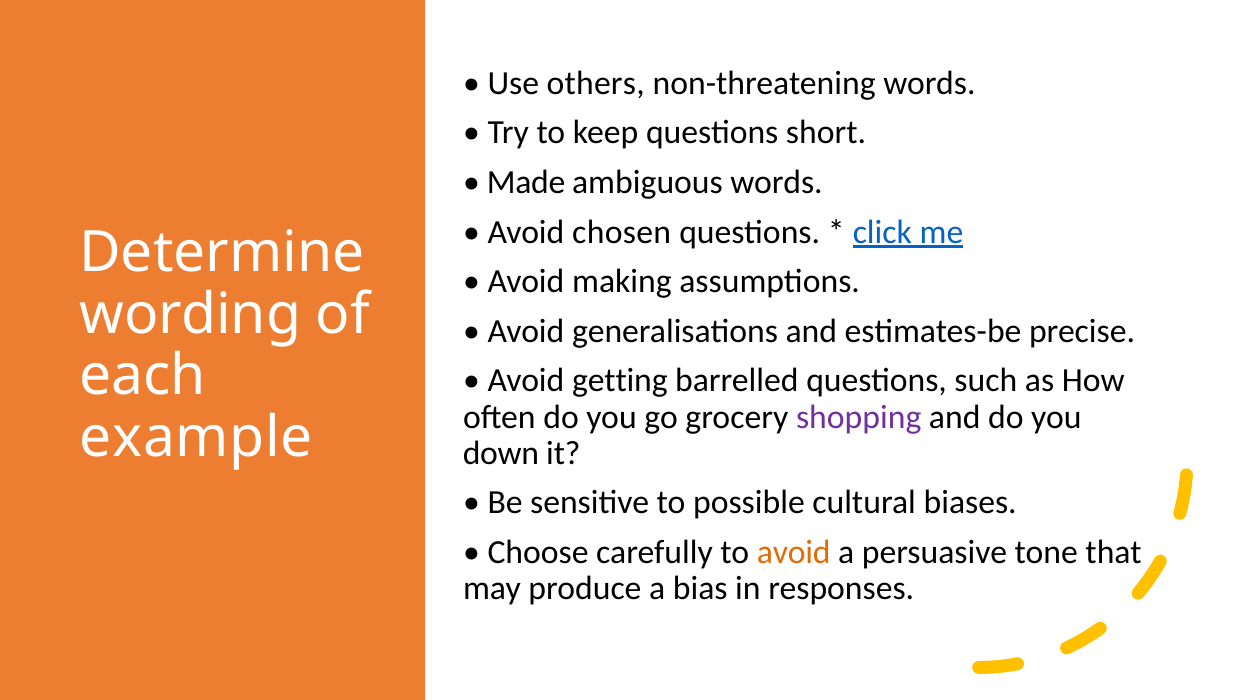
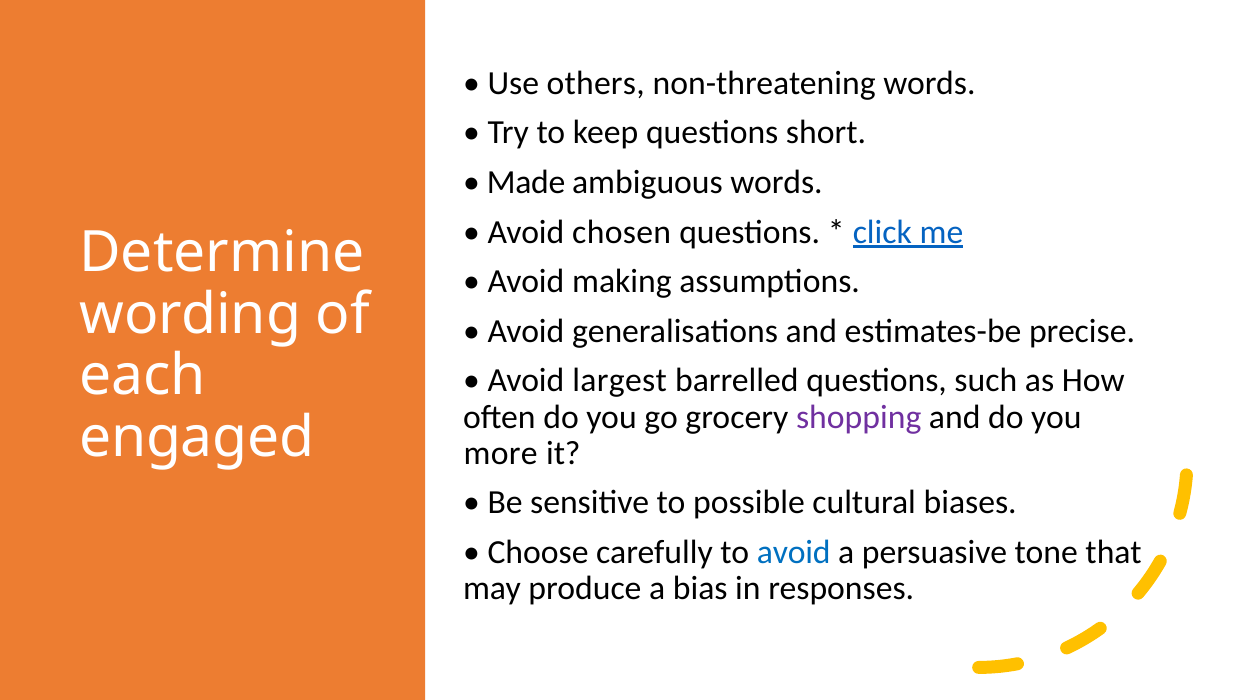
getting: getting -> largest (620, 380)
example: example -> engaged (197, 437)
down: down -> more (501, 453)
avoid colour: orange -> blue (794, 552)
